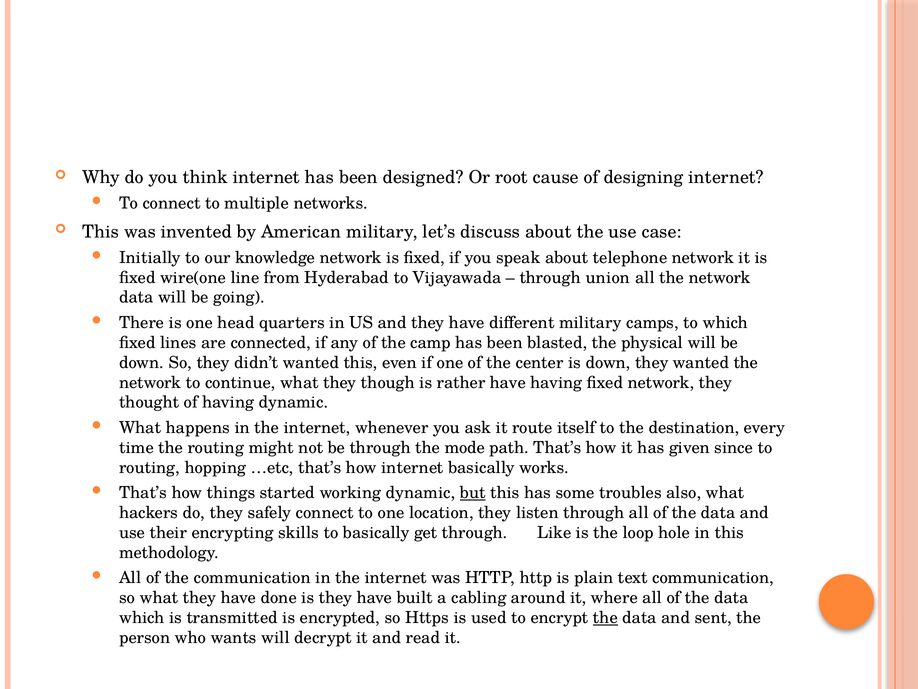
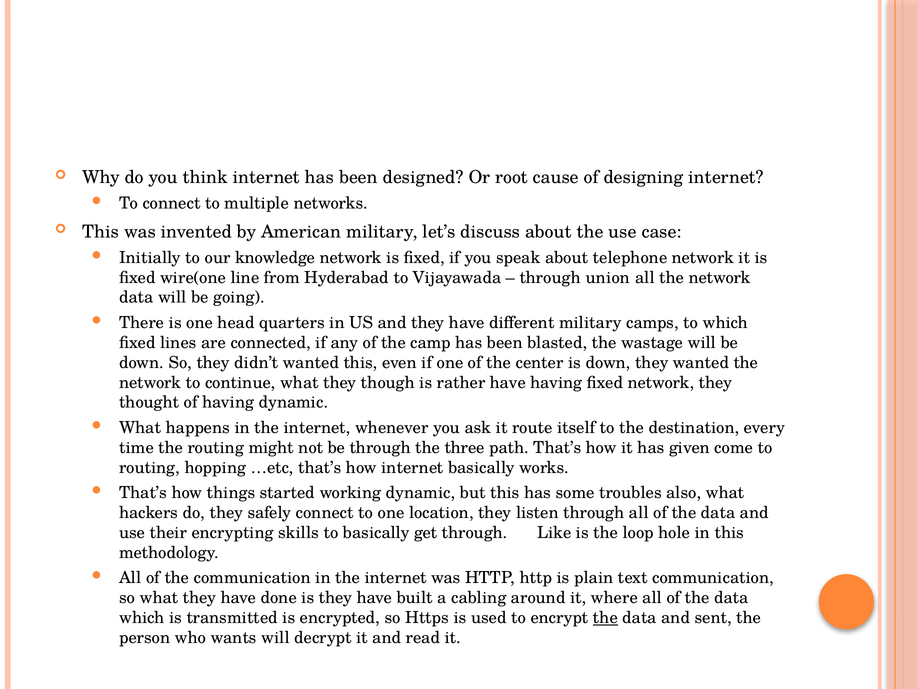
physical: physical -> wastage (652, 342)
mode: mode -> three (465, 447)
since: since -> come (734, 447)
but underline: present -> none (473, 493)
